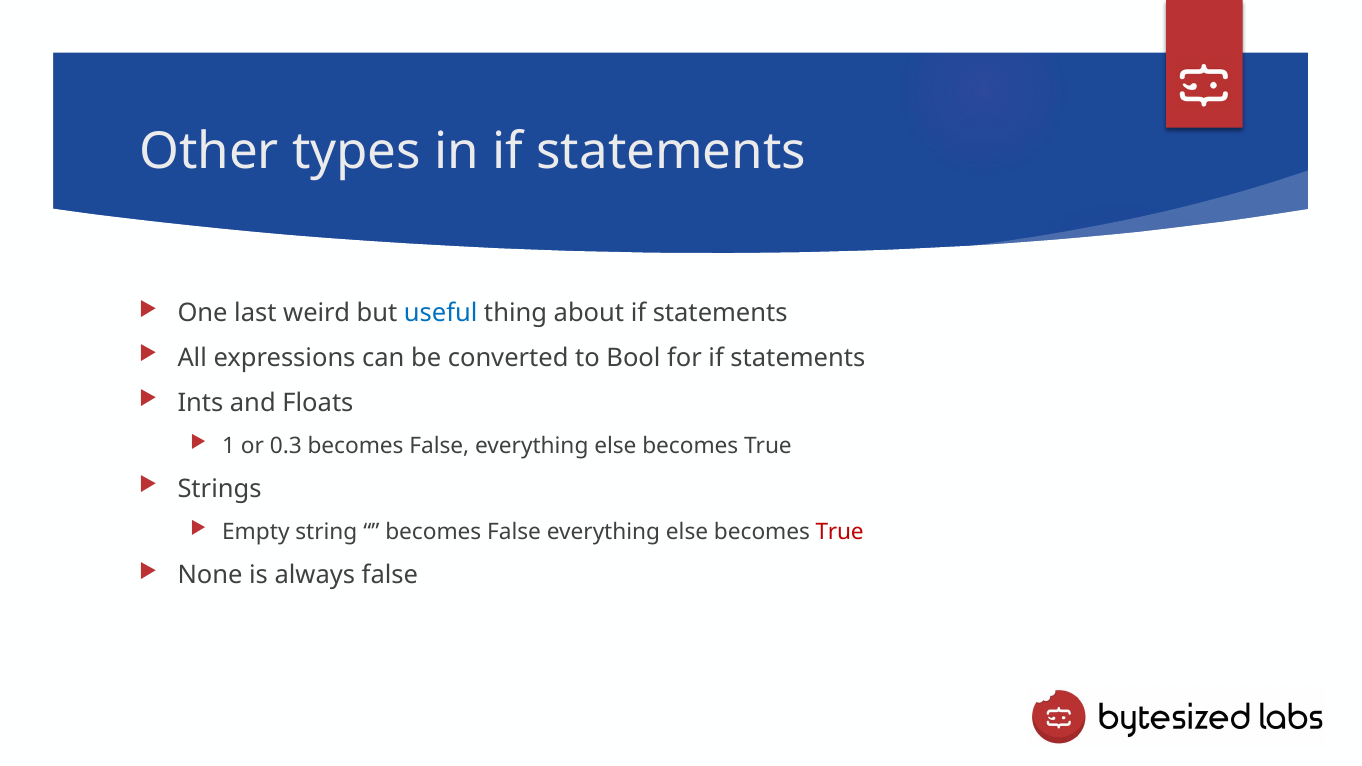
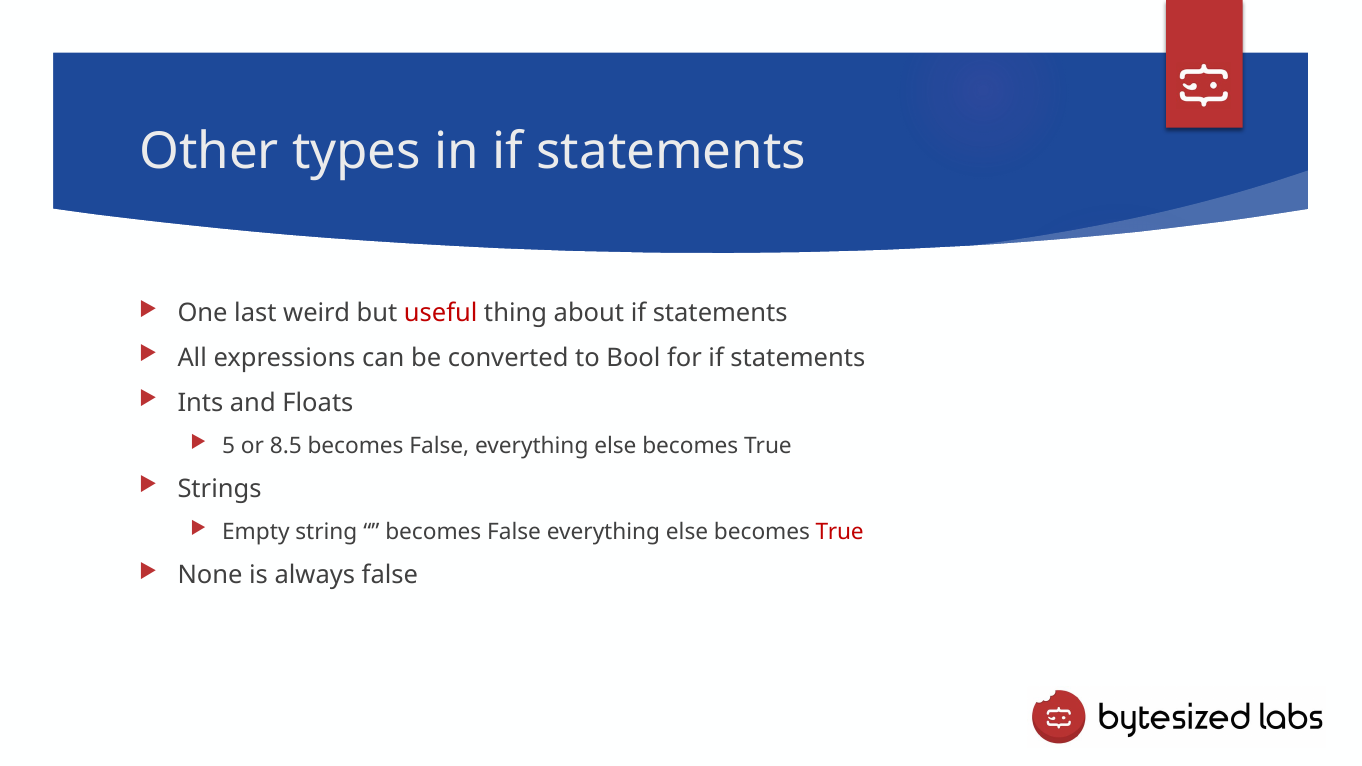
useful colour: blue -> red (441, 313)
1: 1 -> 5 (229, 446)
0.3: 0.3 -> 8.5 (286, 446)
